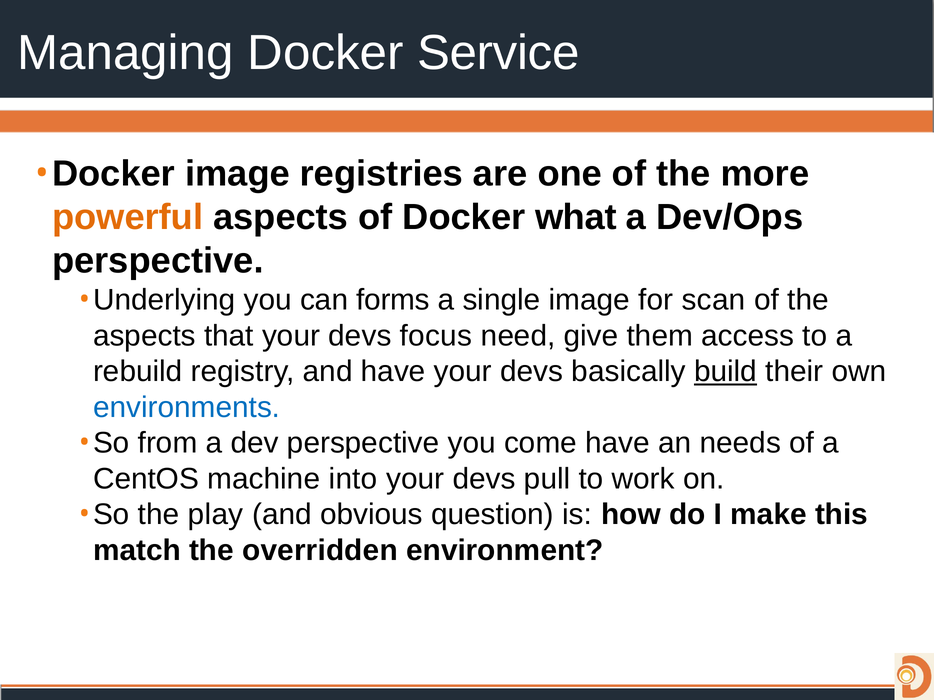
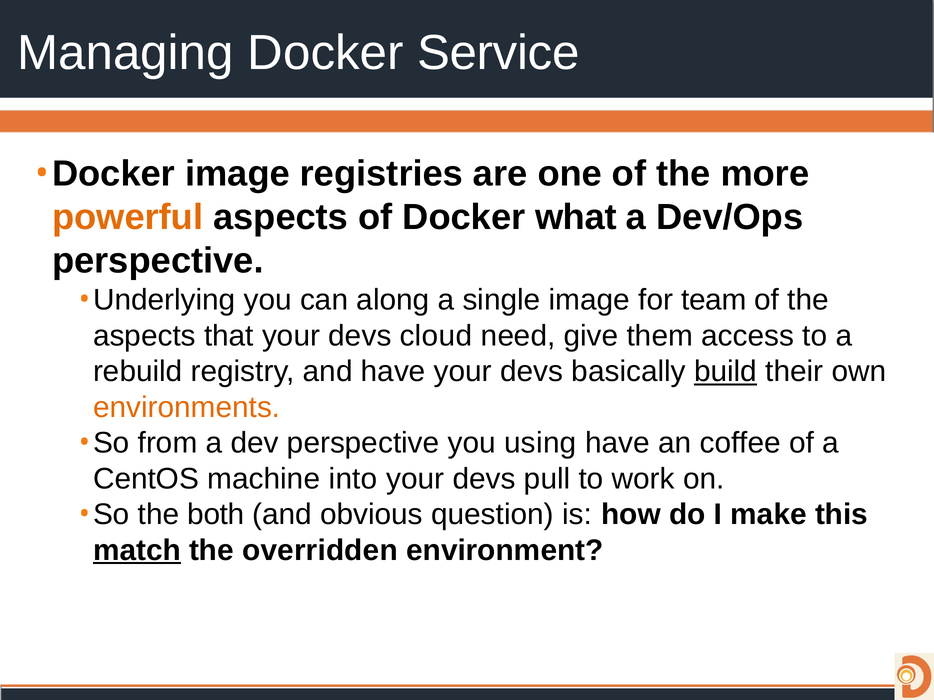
forms: forms -> along (393, 300)
scan: scan -> team (714, 300)
focus: focus -> cloud (436, 336)
environments colour: blue -> orange (187, 408)
come: come -> using (540, 443)
needs: needs -> coffee (740, 443)
play: play -> both (216, 515)
match underline: none -> present (137, 551)
